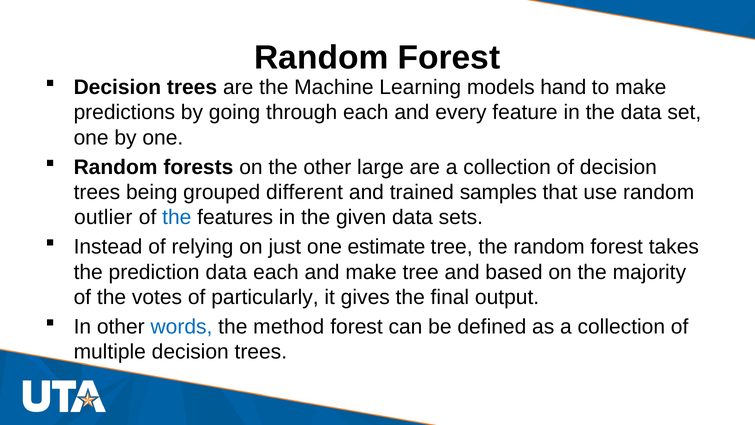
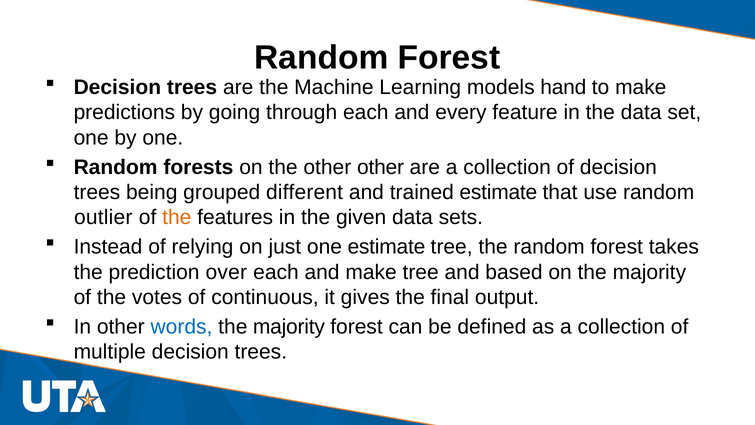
other large: large -> other (381, 167)
trained samples: samples -> estimate (498, 192)
the colour: blue -> orange (177, 217)
prediction data: data -> over (226, 272)
particularly: particularly -> continuous (265, 297)
method: method -> majority (289, 326)
